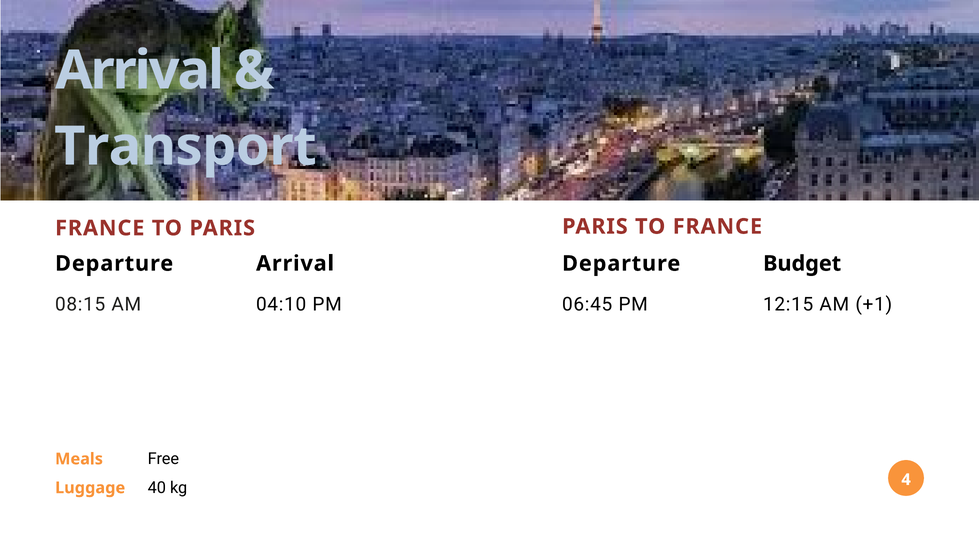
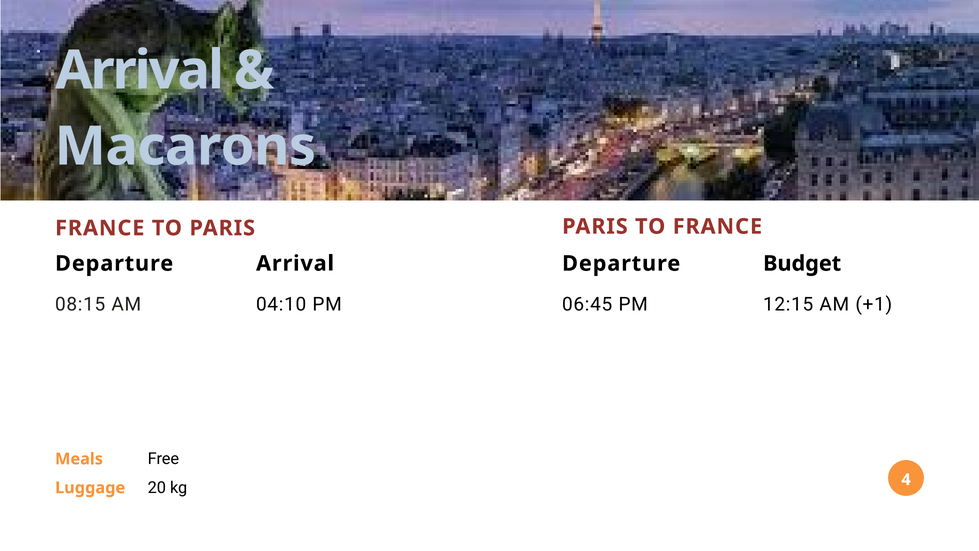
Transport: Transport -> Macarons (185, 147)
40: 40 -> 20 (157, 488)
